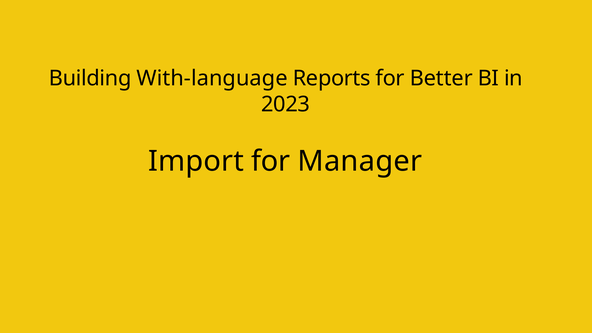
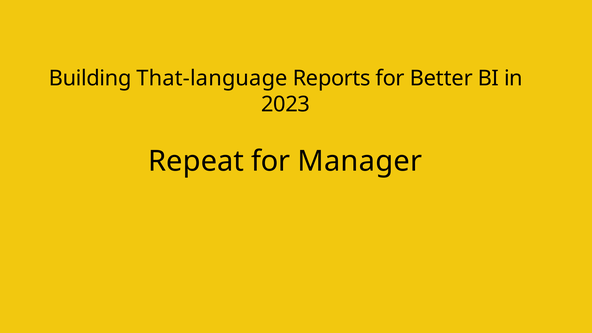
With-language: With-language -> That-language (212, 78)
Import: Import -> Repeat (196, 161)
